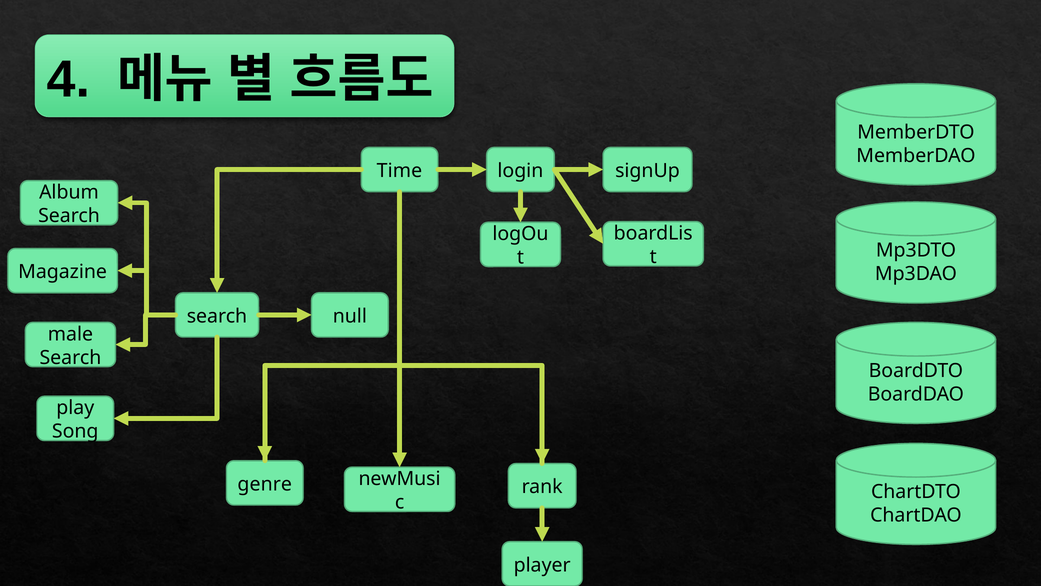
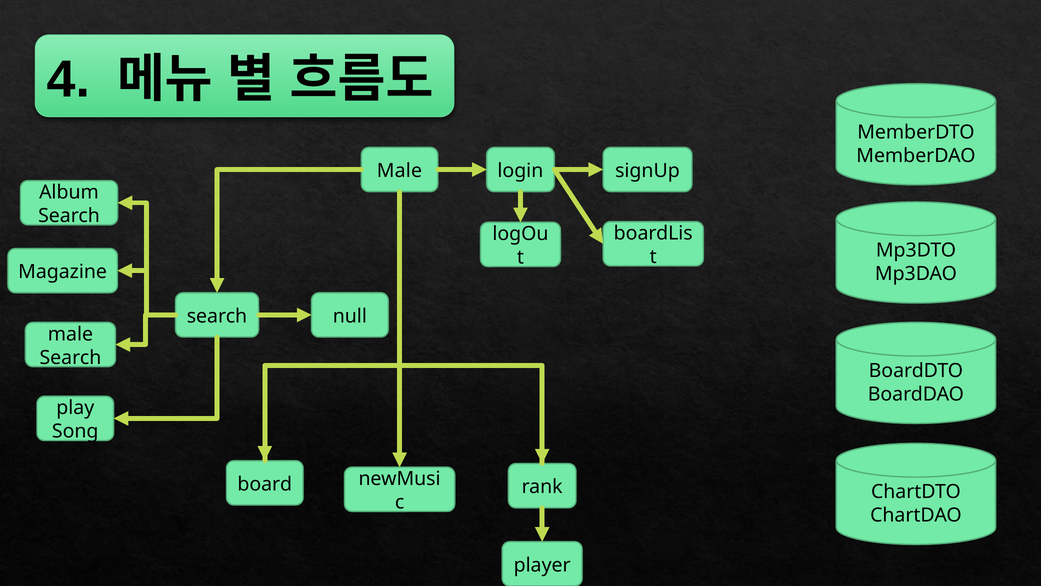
Time: Time -> Male (399, 171)
genre: genre -> board (265, 484)
